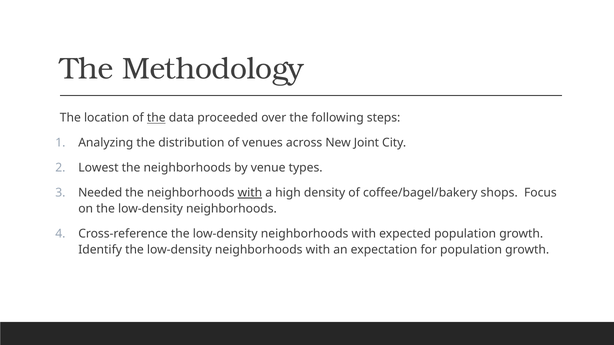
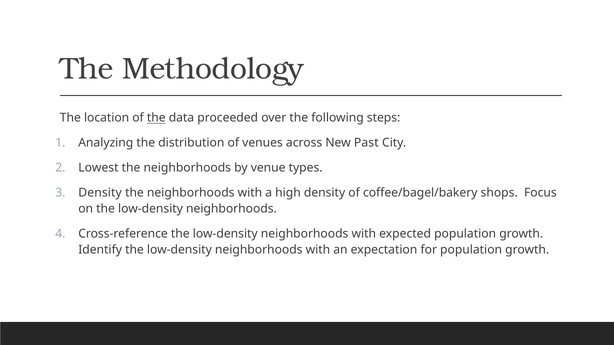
Joint: Joint -> Past (366, 143)
Needed: Needed -> Density (100, 193)
with underline: present -> none (250, 193)
